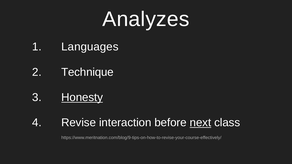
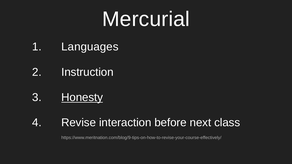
Analyzes: Analyzes -> Mercurial (146, 19)
Technique: Technique -> Instruction (87, 72)
next underline: present -> none (200, 123)
